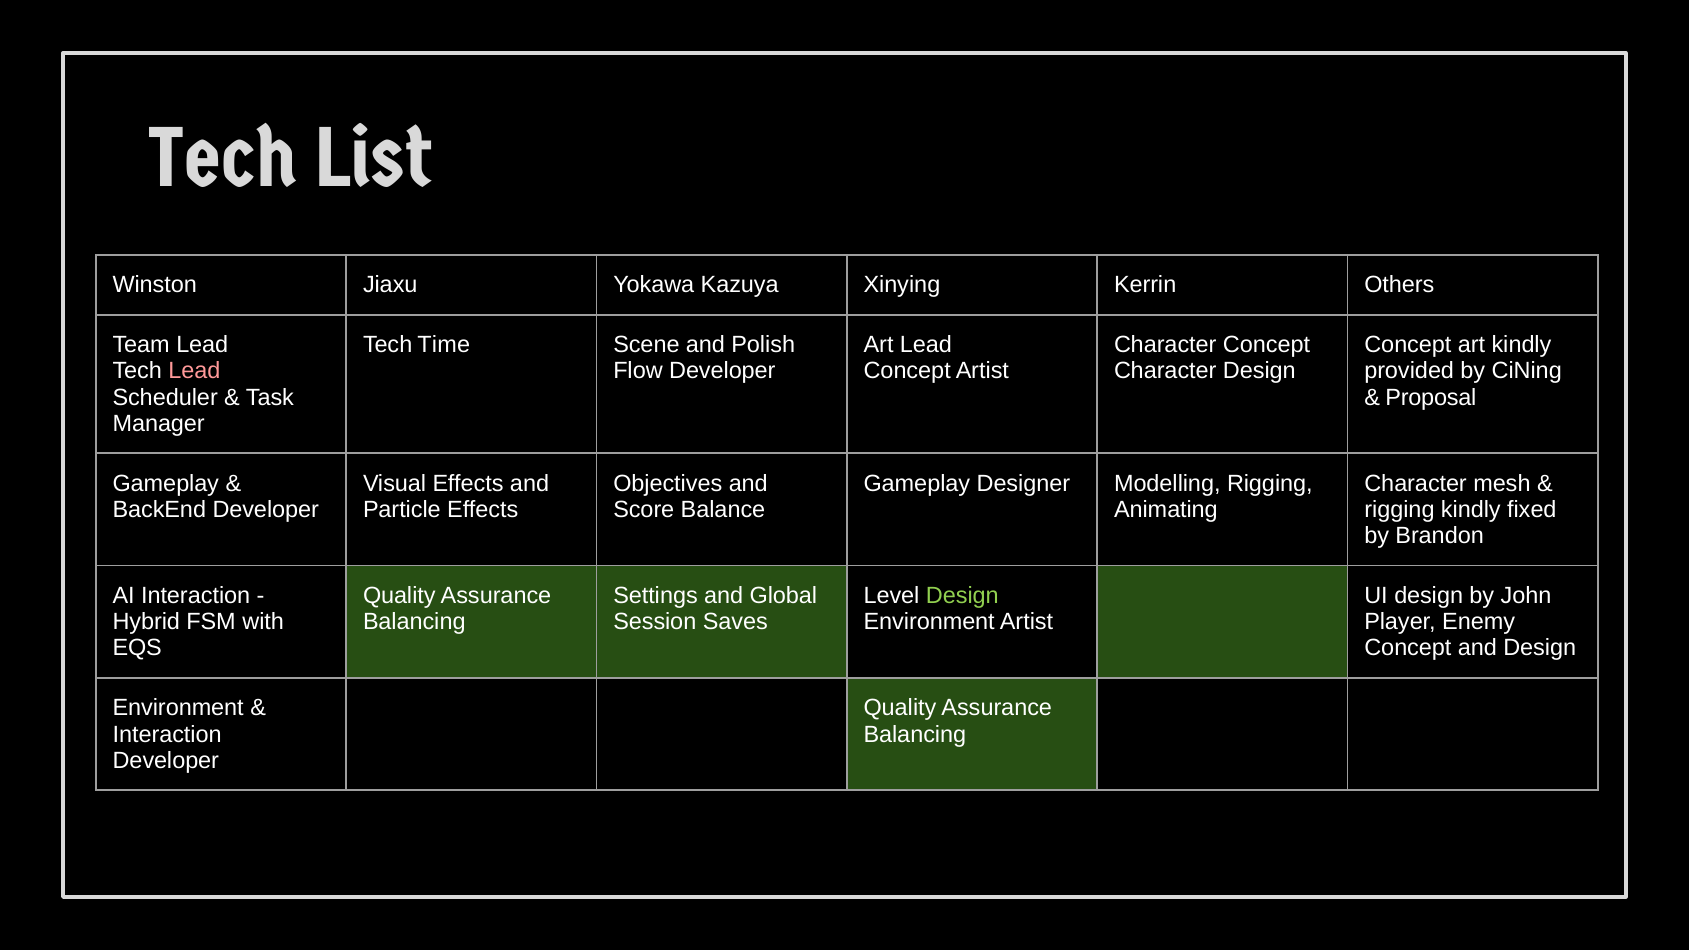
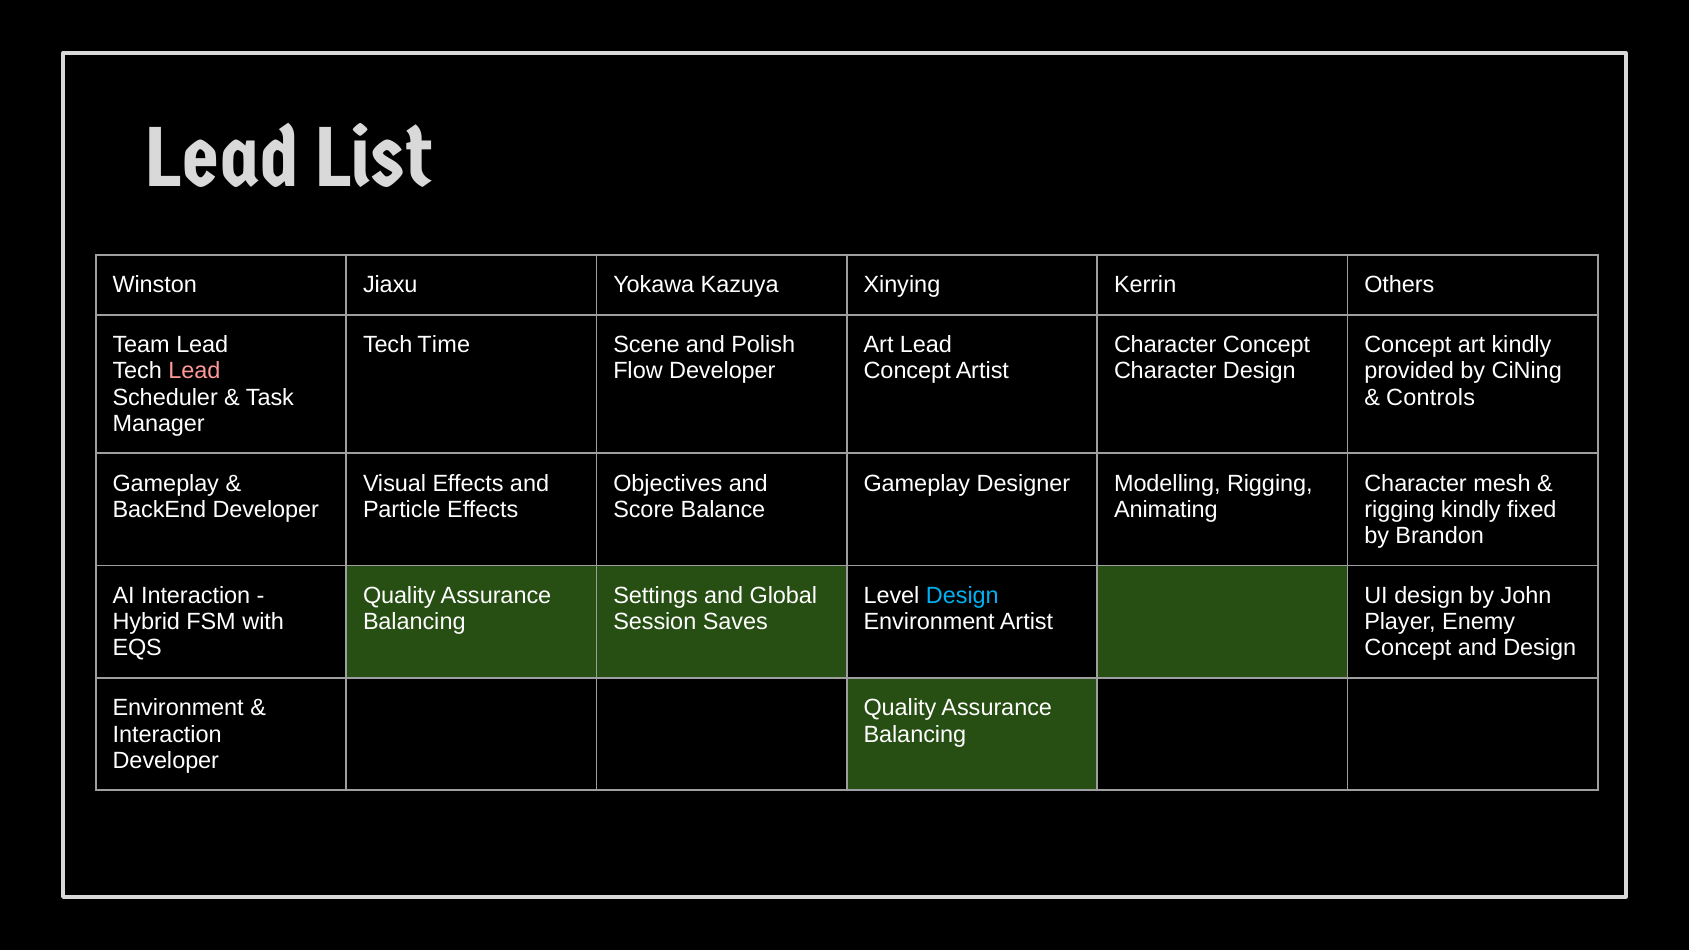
Tech: Tech -> Lead (223, 159)
Proposal: Proposal -> Controls (1431, 397)
Design colour: light green -> light blue (962, 596)
